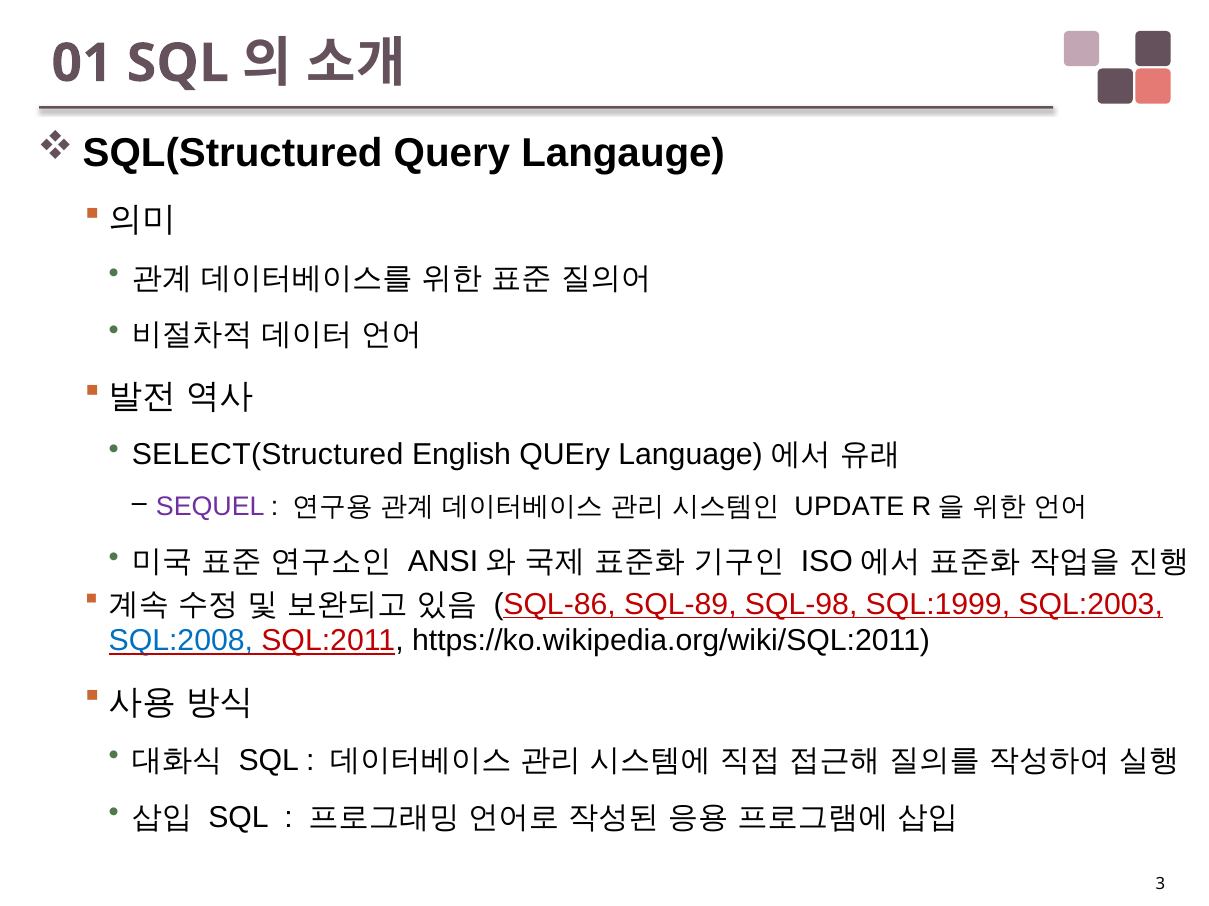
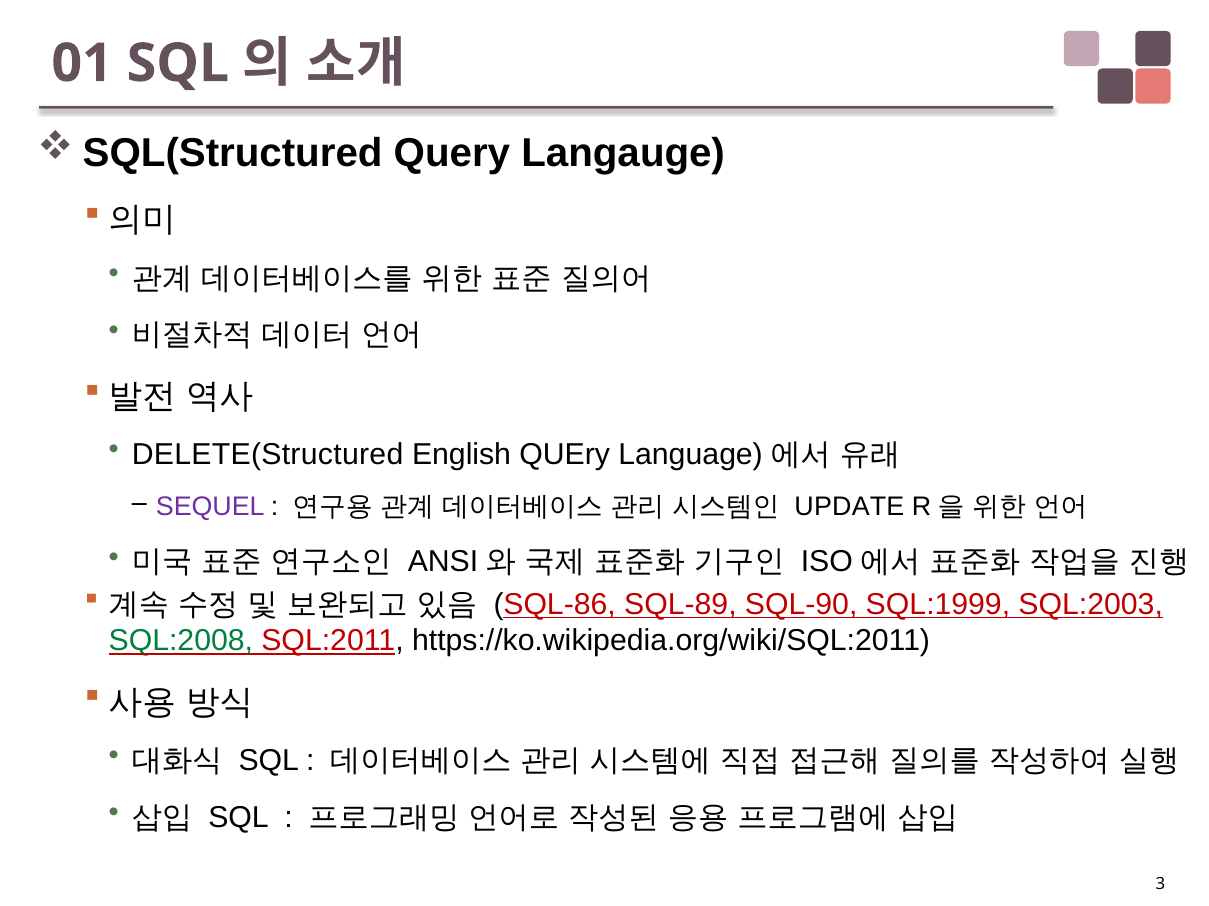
SELECT(Structured: SELECT(Structured -> DELETE(Structured (268, 455)
SQL-98: SQL-98 -> SQL-90 (801, 605)
SQL:2008 colour: blue -> green (181, 641)
